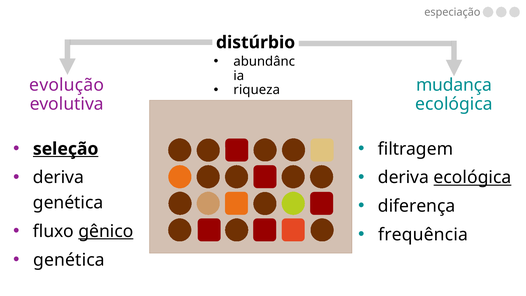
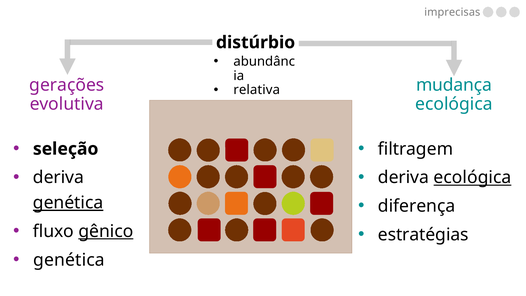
especiação: especiação -> imprecisas (452, 12)
evolução: evolução -> gerações (67, 85)
riqueza: riqueza -> relativa (257, 90)
seleção underline: present -> none (66, 149)
genética underline: none -> present (68, 203)
frequência: frequência -> estratégias (423, 235)
